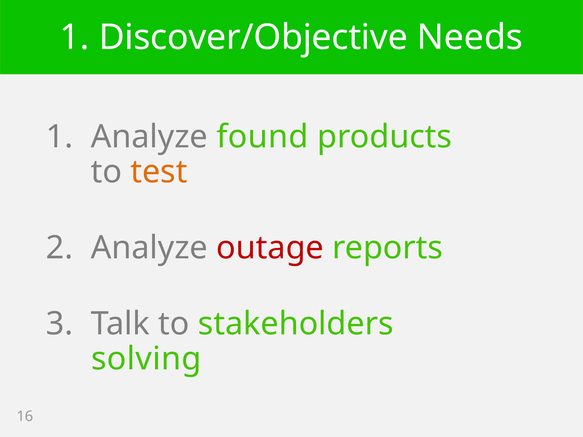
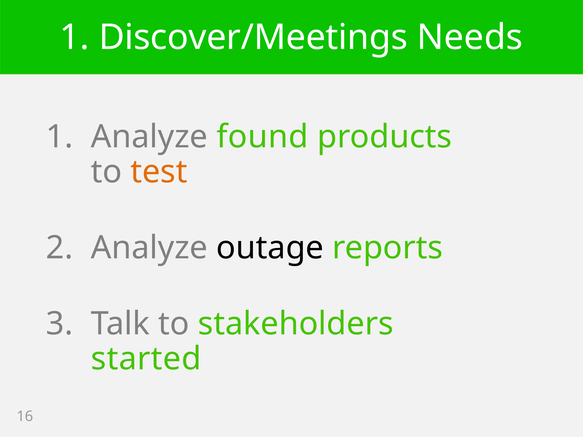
Discover/Objective: Discover/Objective -> Discover/Meetings (253, 37)
outage colour: red -> black (270, 248)
solving: solving -> started (146, 359)
